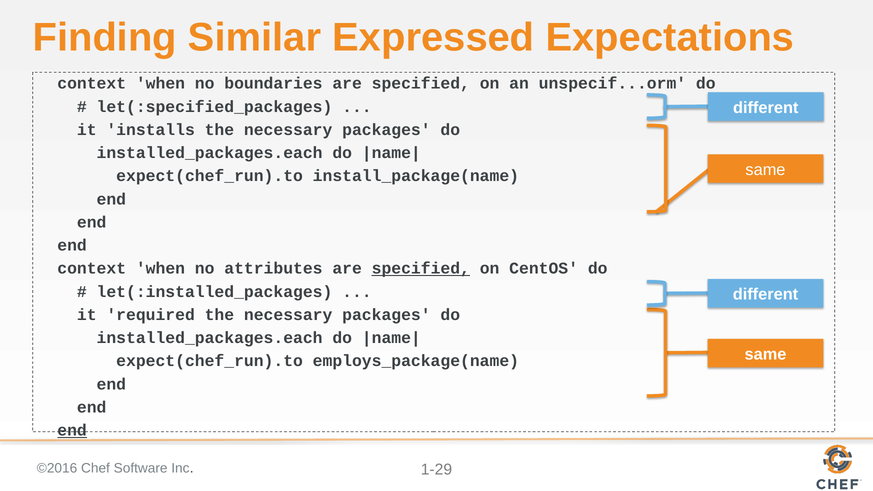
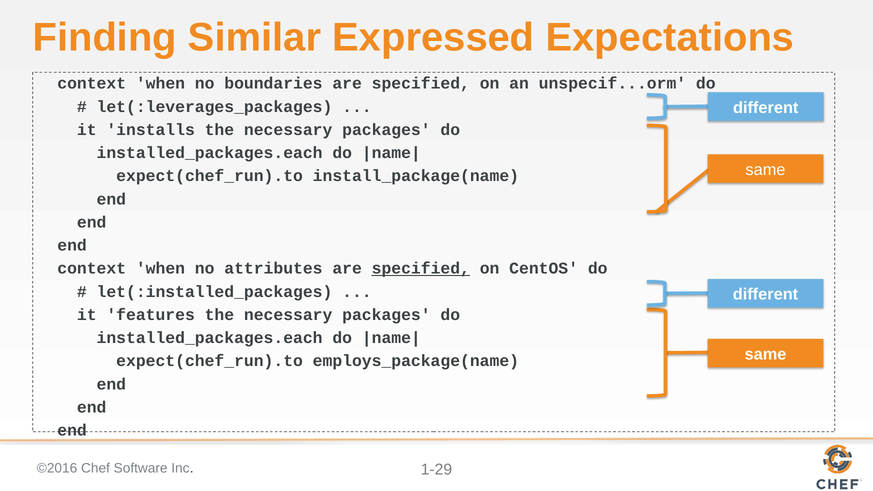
let(:specified_packages: let(:specified_packages -> let(:leverages_packages (214, 107)
required: required -> features (151, 315)
end underline: present -> none (72, 430)
